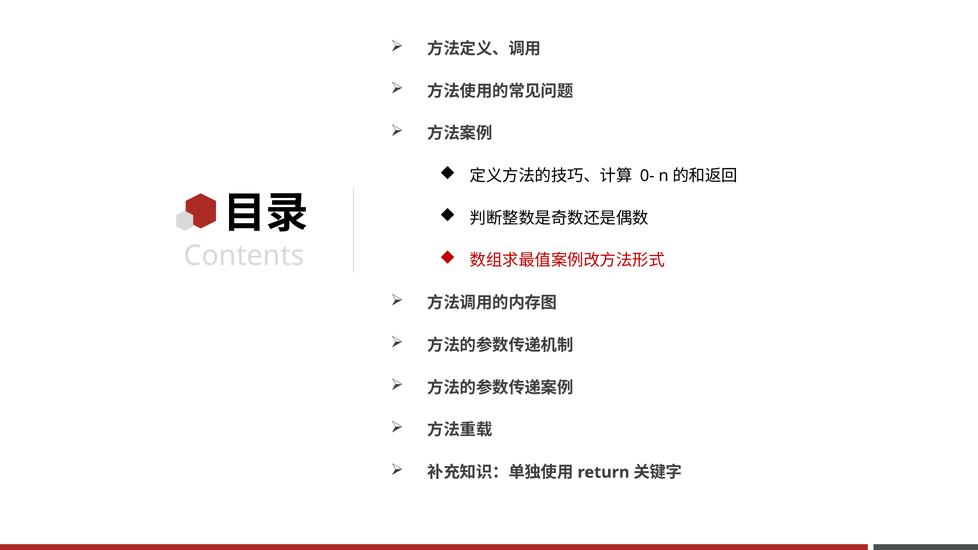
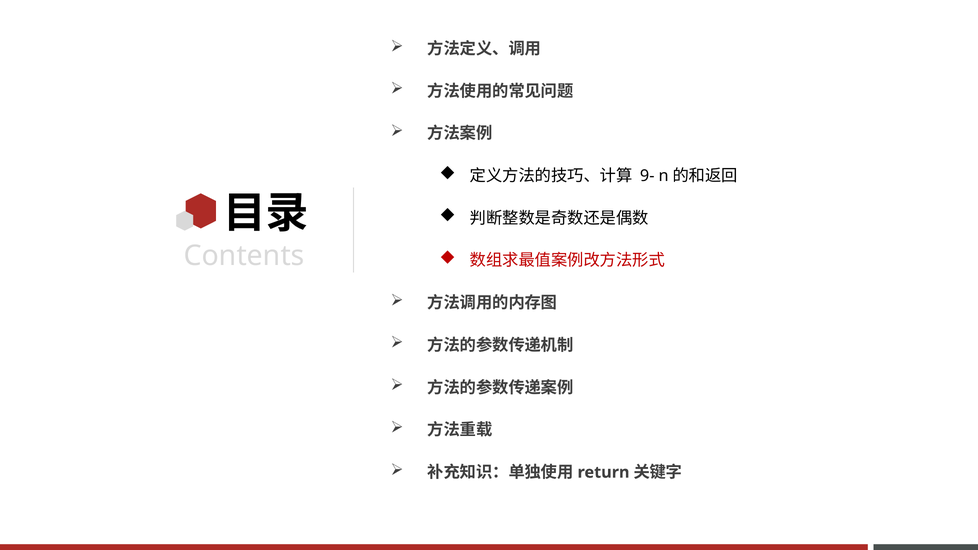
0-: 0- -> 9- (647, 176)
